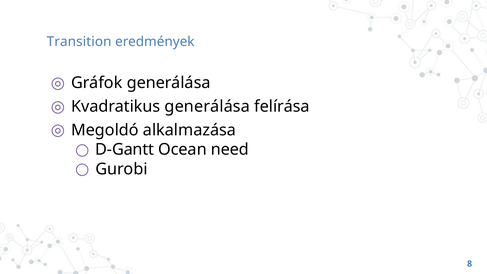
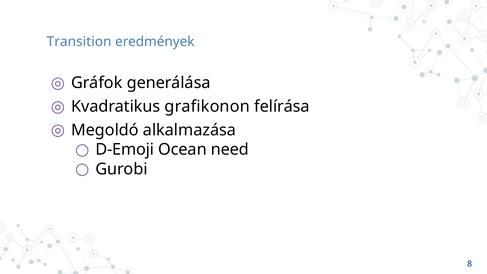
Kvadratikus generálása: generálása -> grafikonon (207, 106)
D-Gantt: D-Gantt -> D-Emoji (125, 150)
